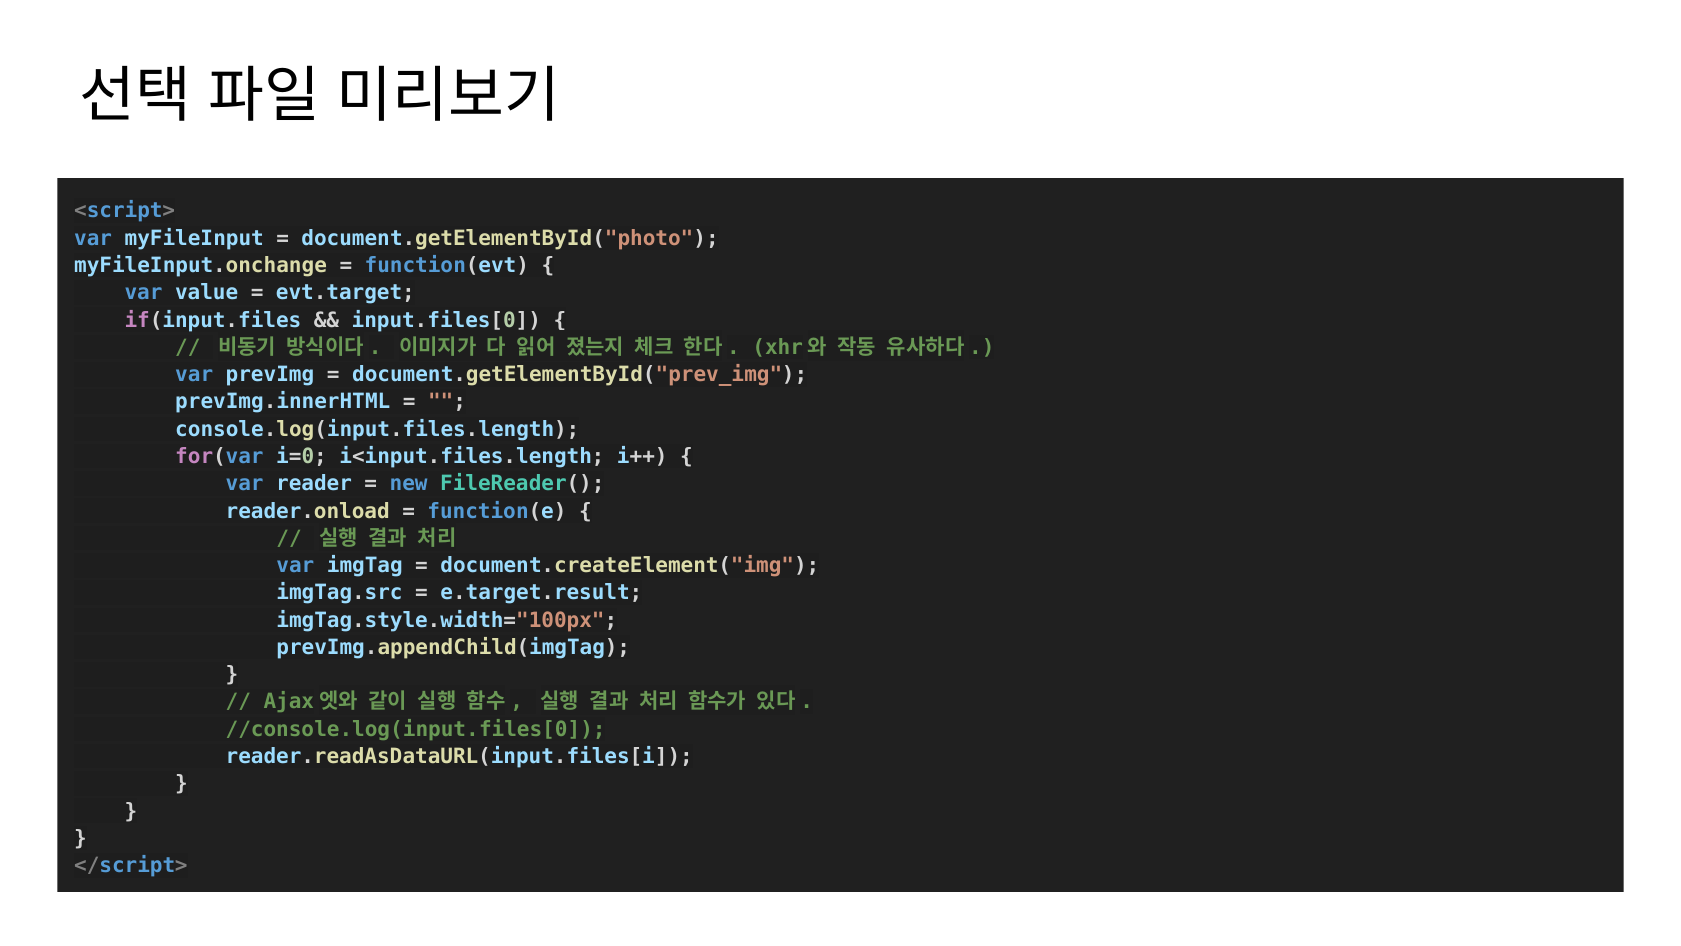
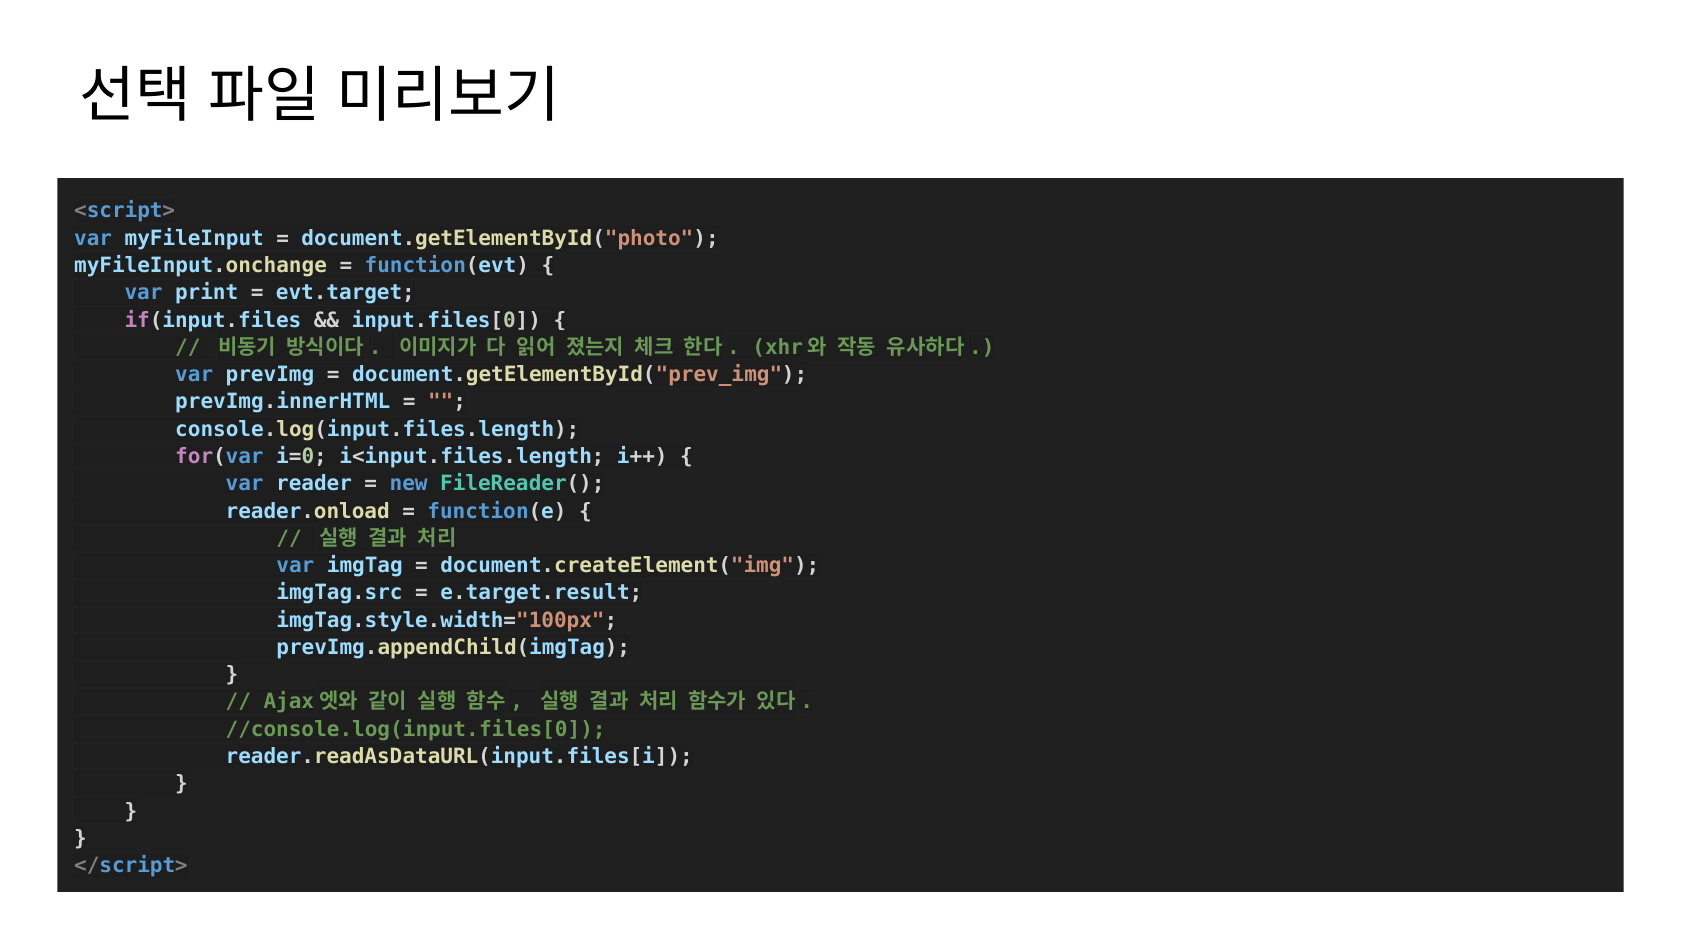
value: value -> print (207, 293)
